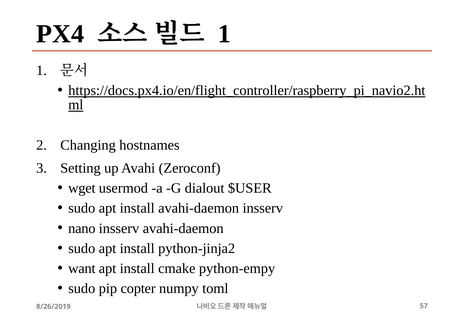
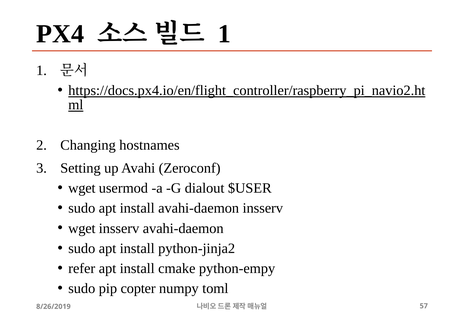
nano: nano -> wget (82, 228)
want: want -> refer (82, 269)
